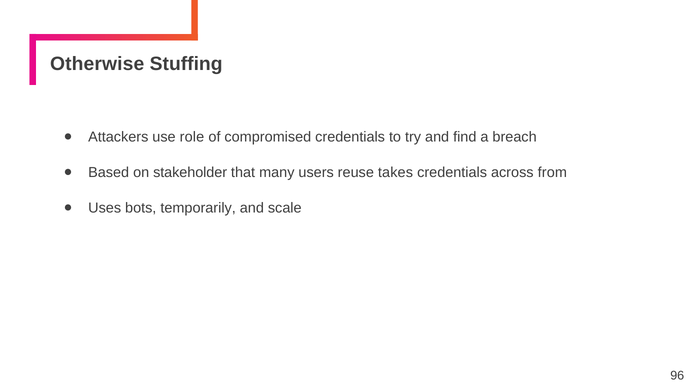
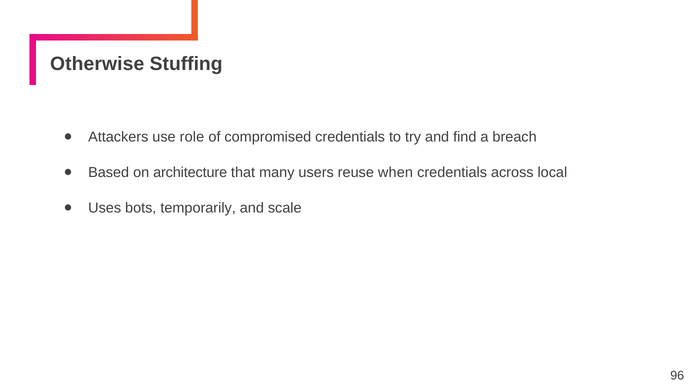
stakeholder: stakeholder -> architecture (190, 173)
takes: takes -> when (395, 173)
from: from -> local (552, 173)
